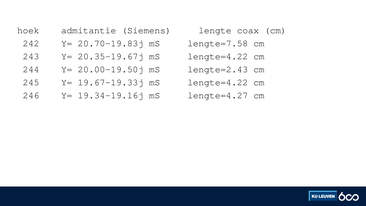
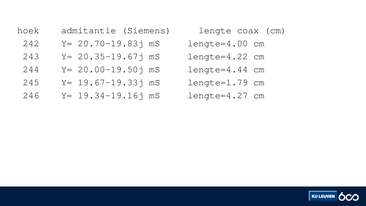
lengte=7.58: lengte=7.58 -> lengte=4.00 (218, 43)
lengte=2.43: lengte=2.43 -> lengte=4.44 (218, 69)
19.67-19.33j mS lengte=4.22: lengte=4.22 -> lengte=1.79 (218, 82)
